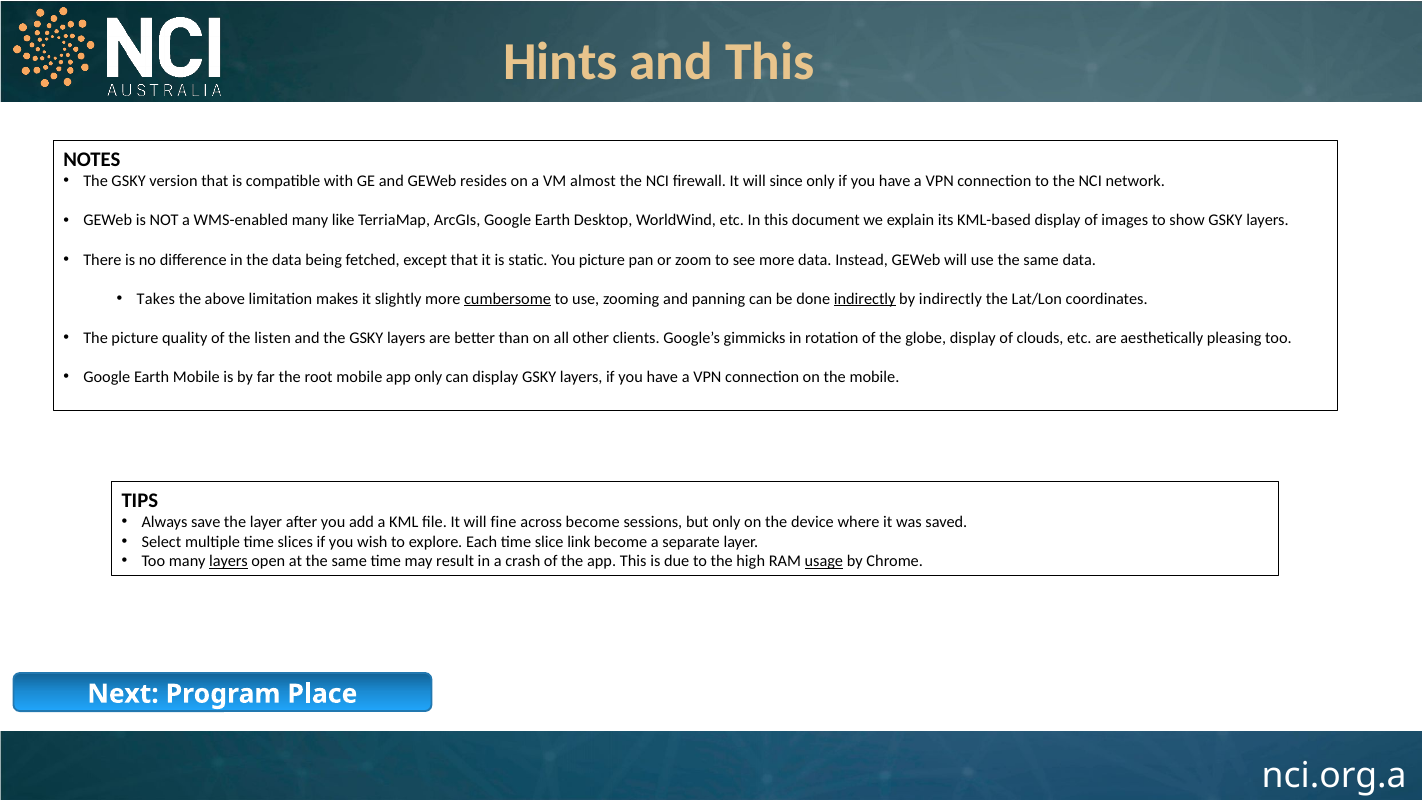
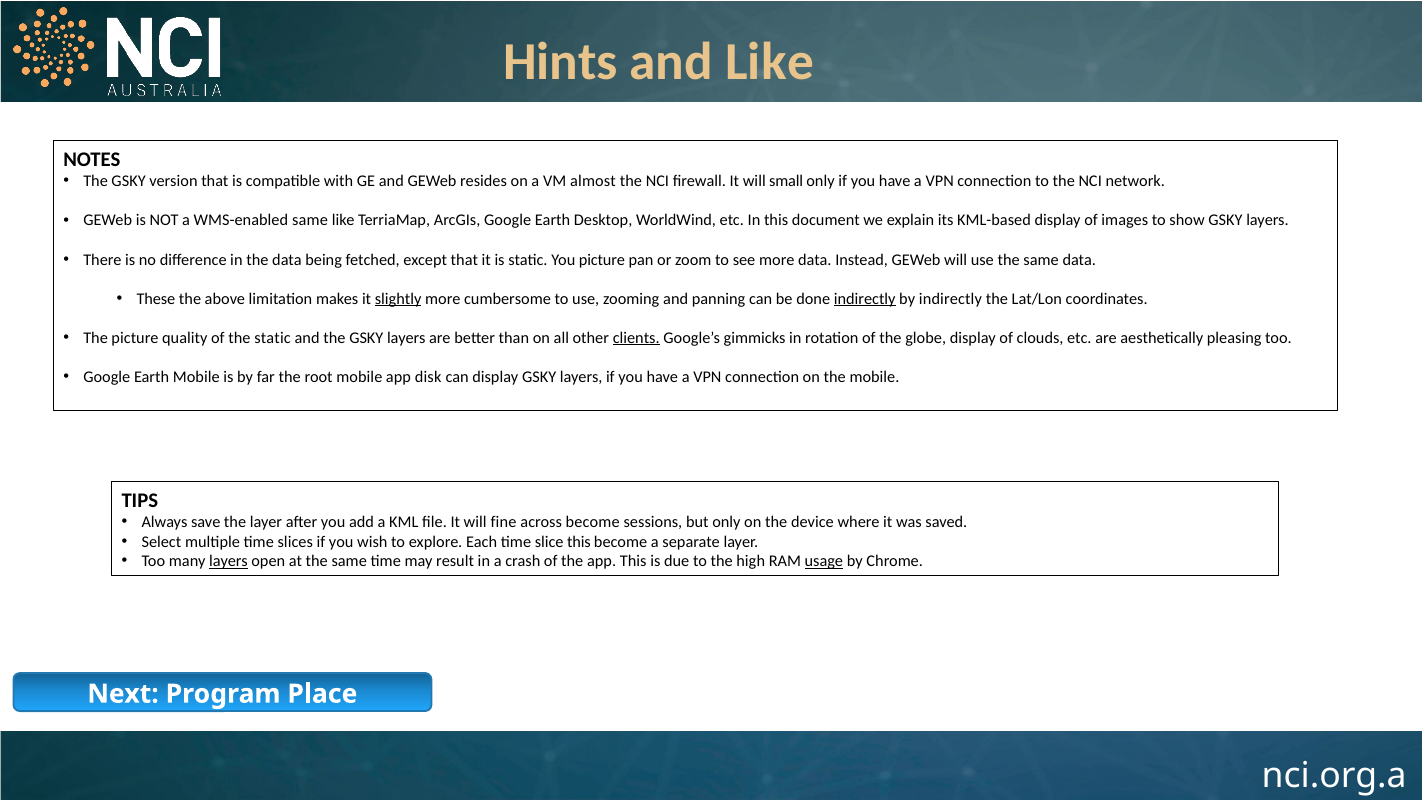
and This: This -> Like (770, 62)
since: since -> small (786, 181)
WMS-enabled many: many -> same (310, 221)
Takes: Takes -> These (156, 299)
slightly underline: none -> present (398, 299)
cumbersome underline: present -> none (507, 299)
the listen: listen -> static (273, 338)
clients underline: none -> present (636, 338)
app only: only -> disk (428, 377)
slice link: link -> this (579, 542)
